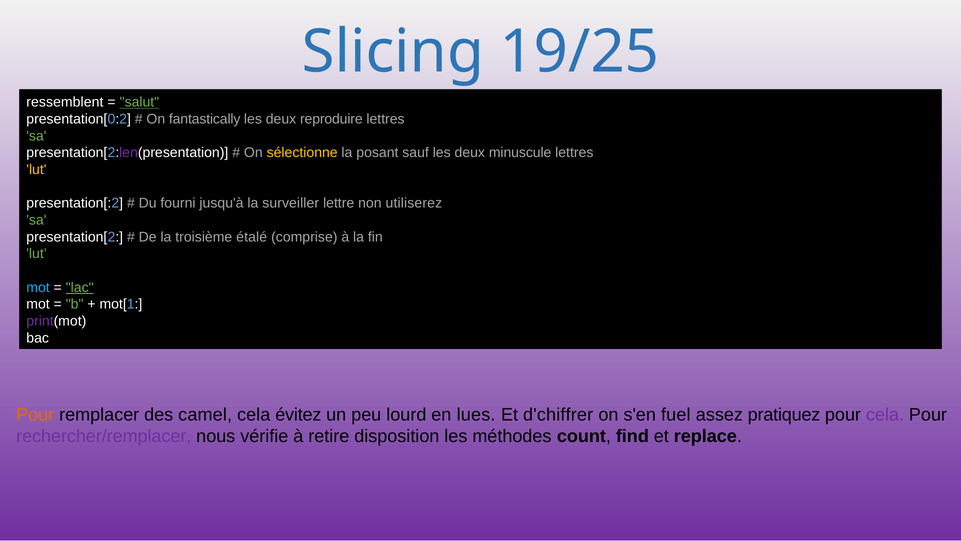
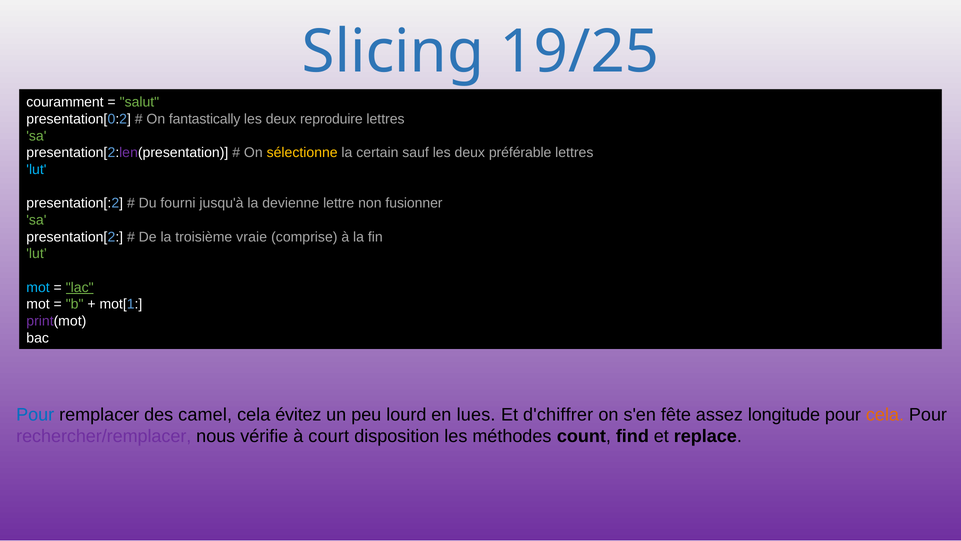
ressemblent: ressemblent -> couramment (65, 102)
salut underline: present -> none (139, 102)
posant: posant -> certain (377, 153)
minuscule: minuscule -> préférable (520, 153)
lut colour: yellow -> light blue (36, 169)
surveiller: surveiller -> devienne (291, 203)
utiliserez: utiliserez -> fusionner (414, 203)
étalé: étalé -> vraie (252, 237)
Pour colour: orange -> blue (35, 414)
fuel: fuel -> fête (676, 414)
pratiquez: pratiquez -> longitude (784, 414)
cela colour: purple -> orange (885, 414)
retire: retire -> court (329, 436)
